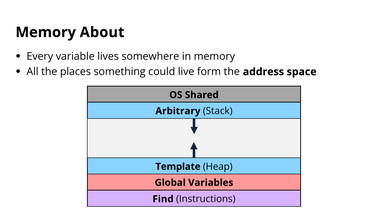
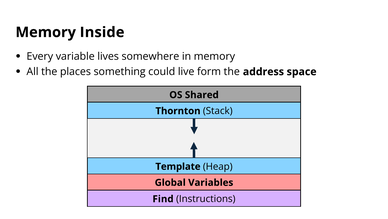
About: About -> Inside (102, 32)
Arbitrary: Arbitrary -> Thornton (178, 111)
